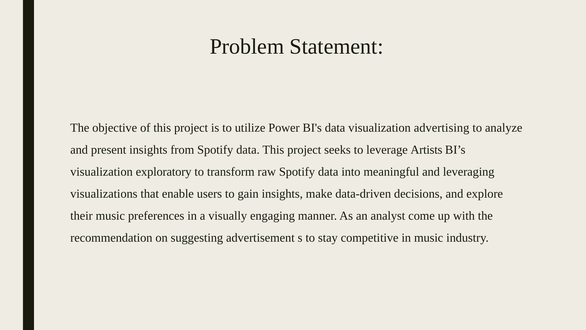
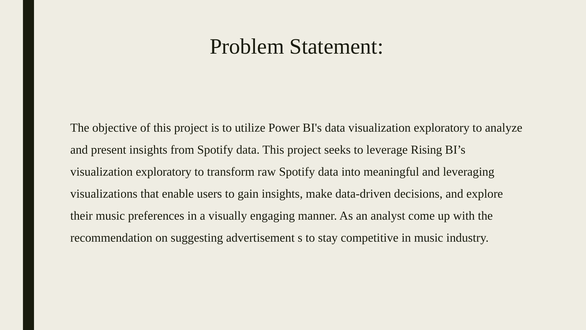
data visualization advertising: advertising -> exploratory (442, 128)
Artists: Artists -> Rising (426, 150)
